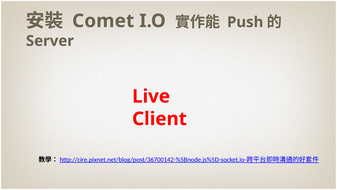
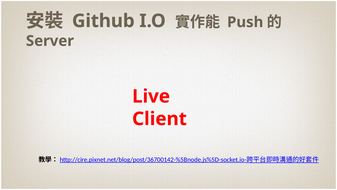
Comet: Comet -> Github (103, 21)
